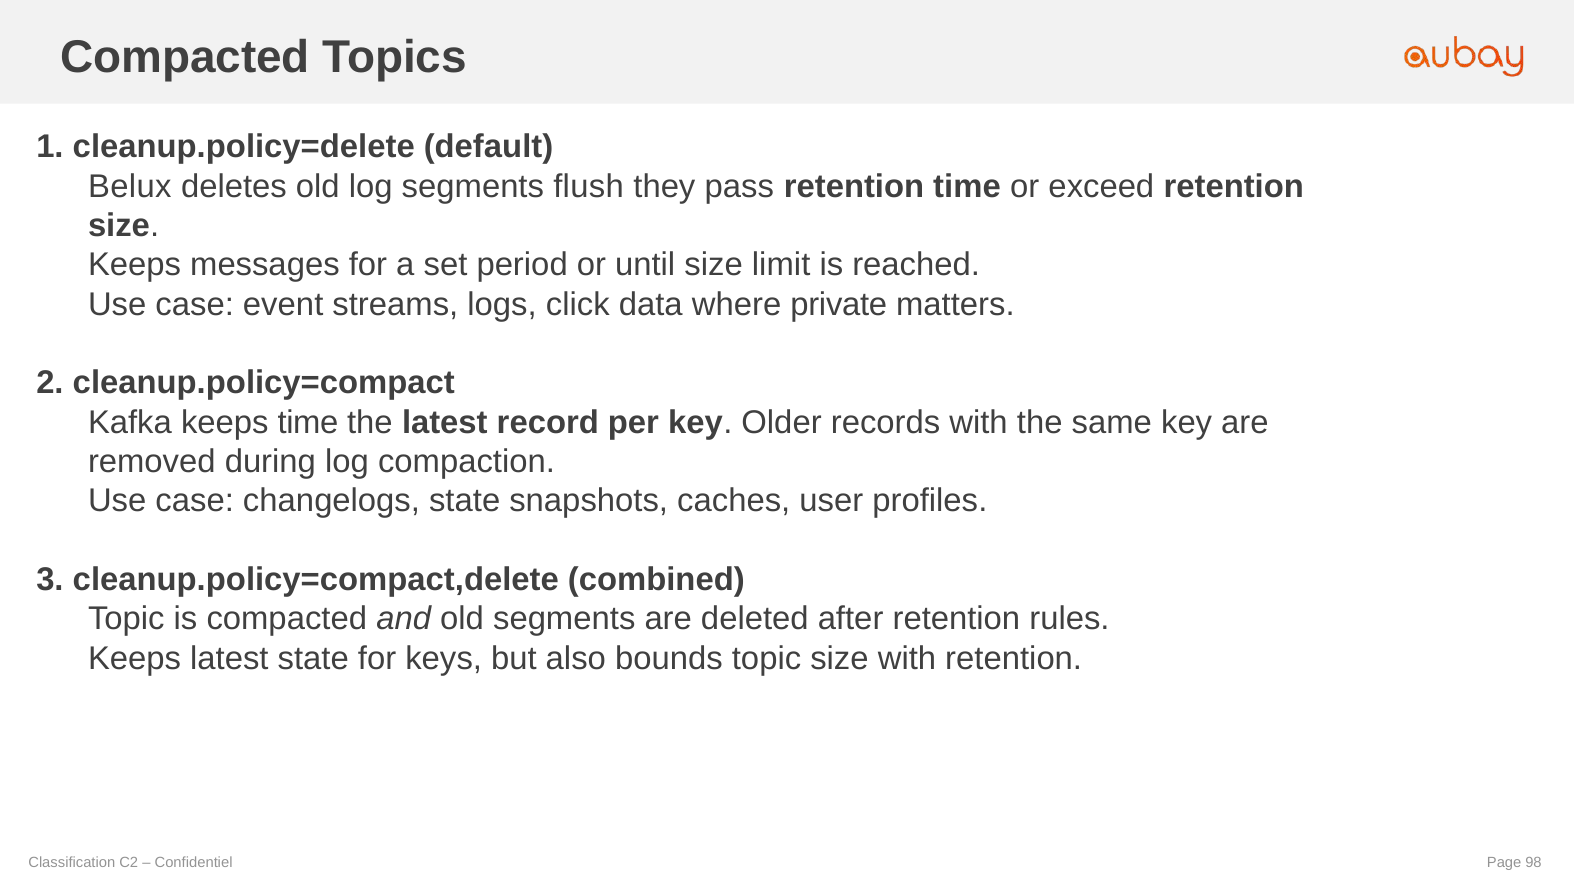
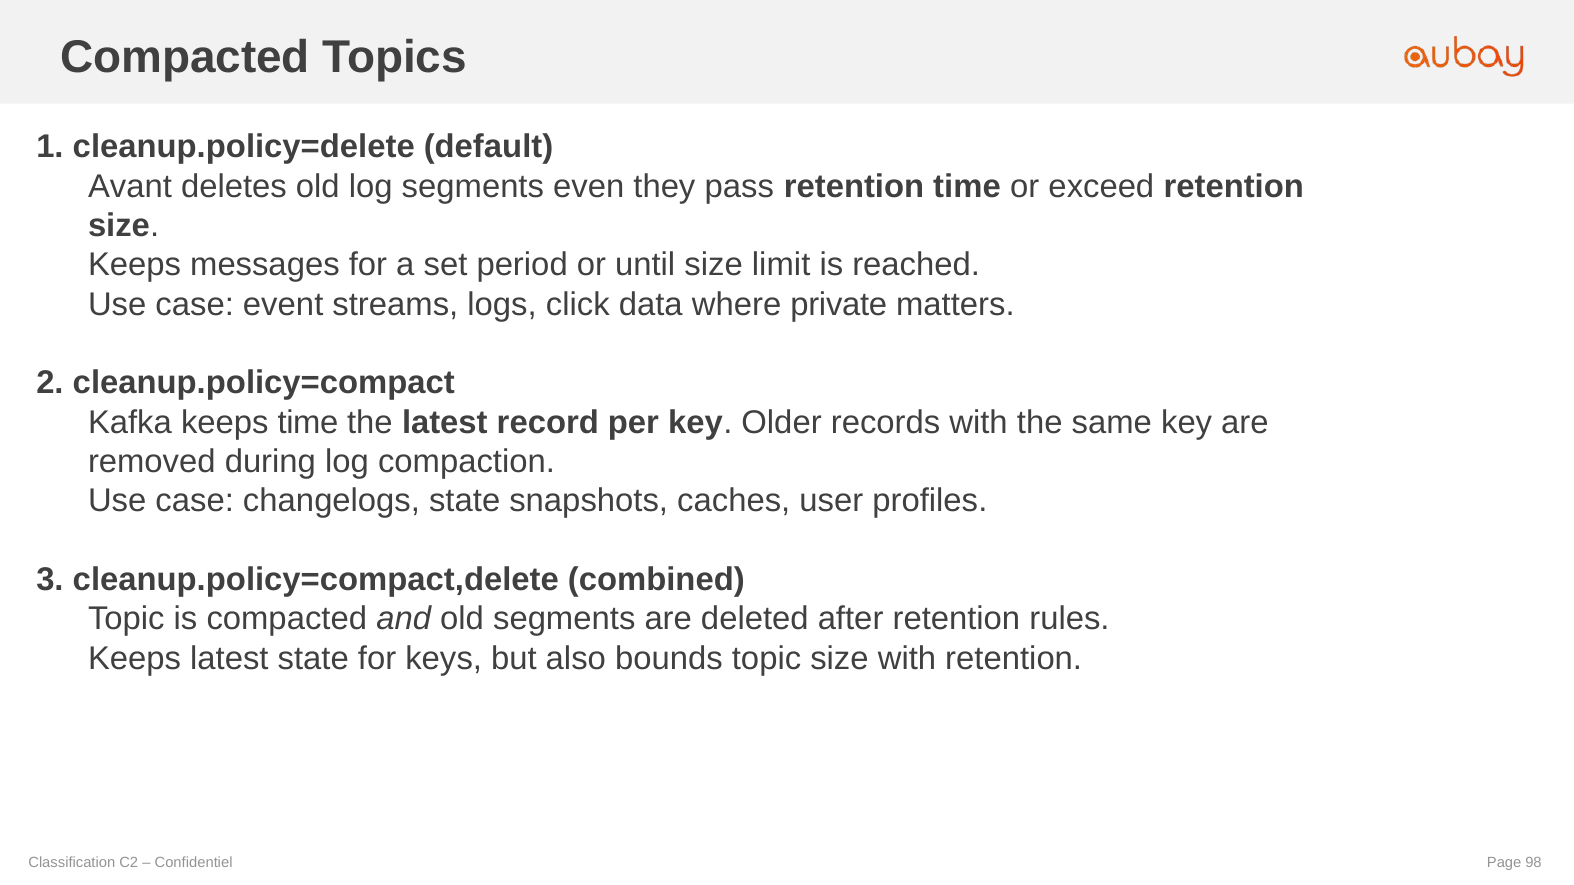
Belux: Belux -> Avant (130, 186)
flush: flush -> even (589, 186)
